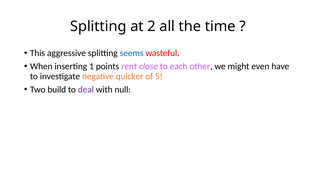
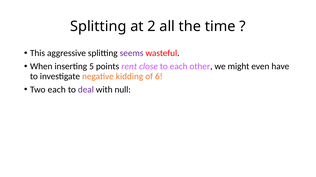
seems colour: blue -> purple (132, 53)
1: 1 -> 5 (92, 67)
quicker: quicker -> kidding (130, 77)
5: 5 -> 6 (159, 77)
Two build: build -> each (57, 90)
